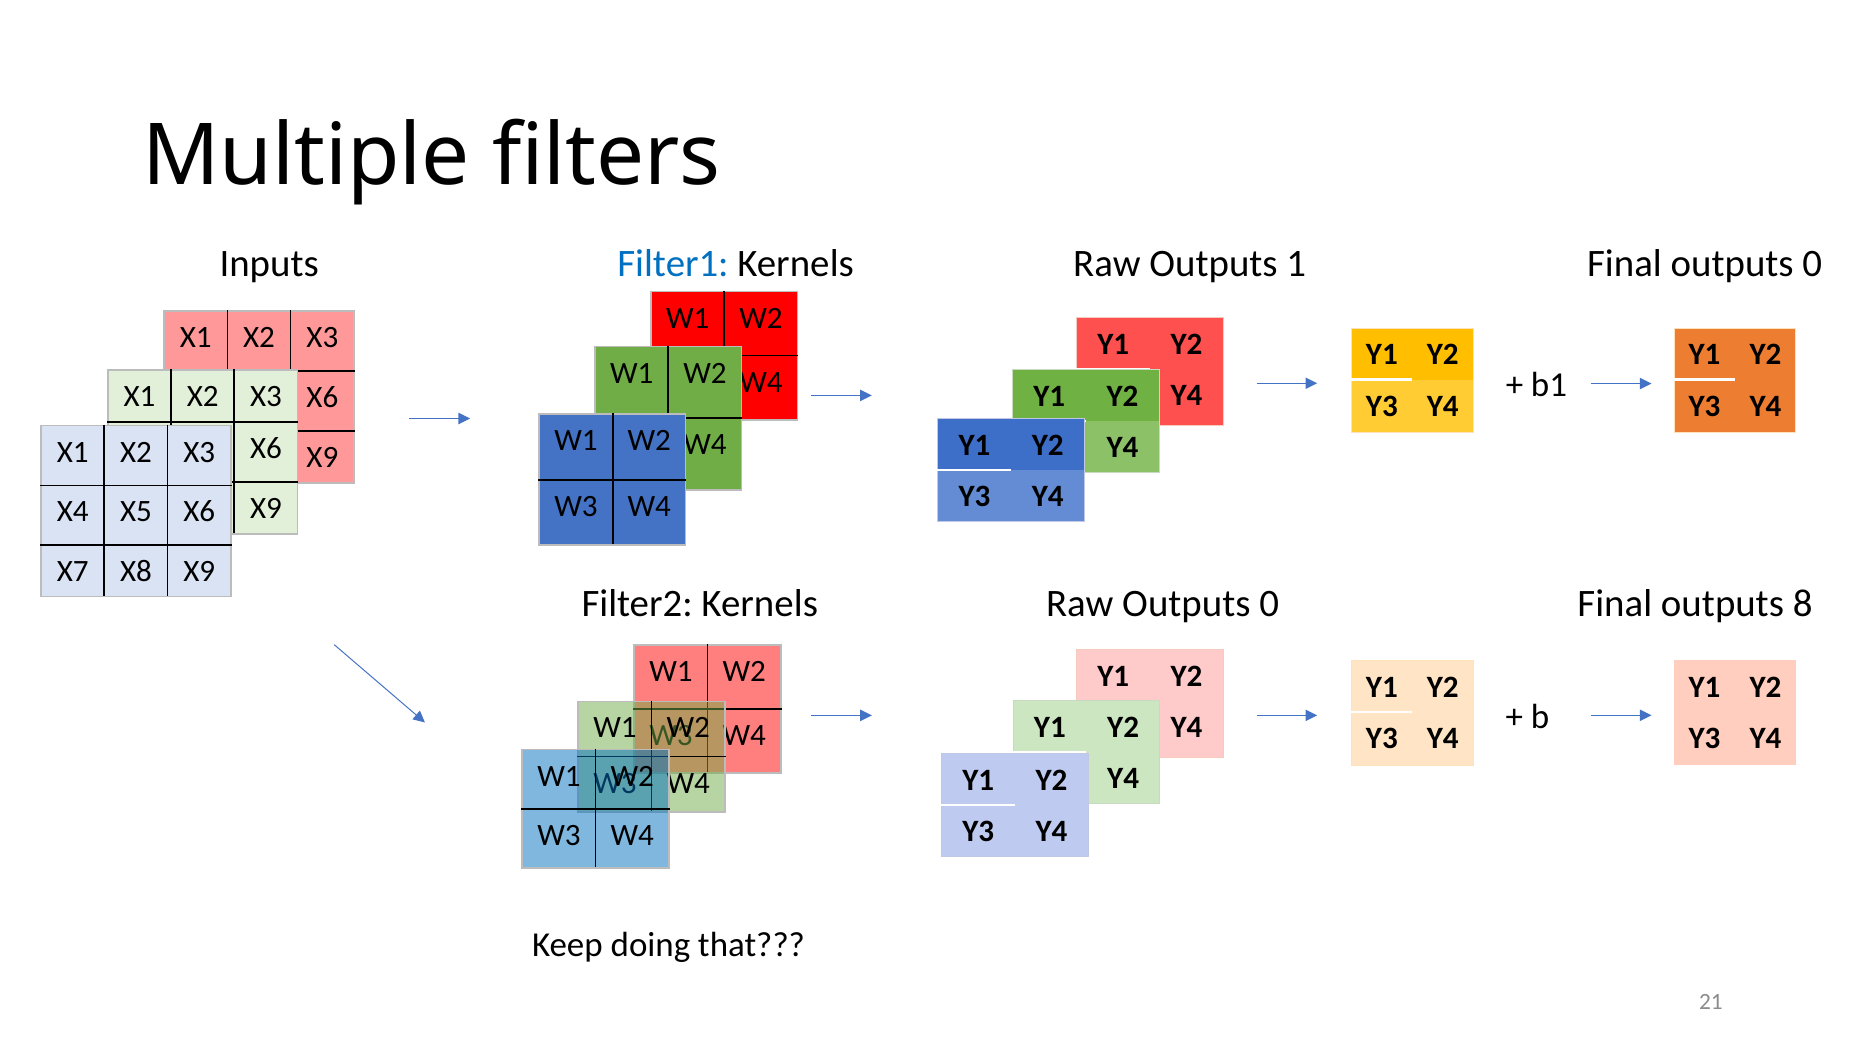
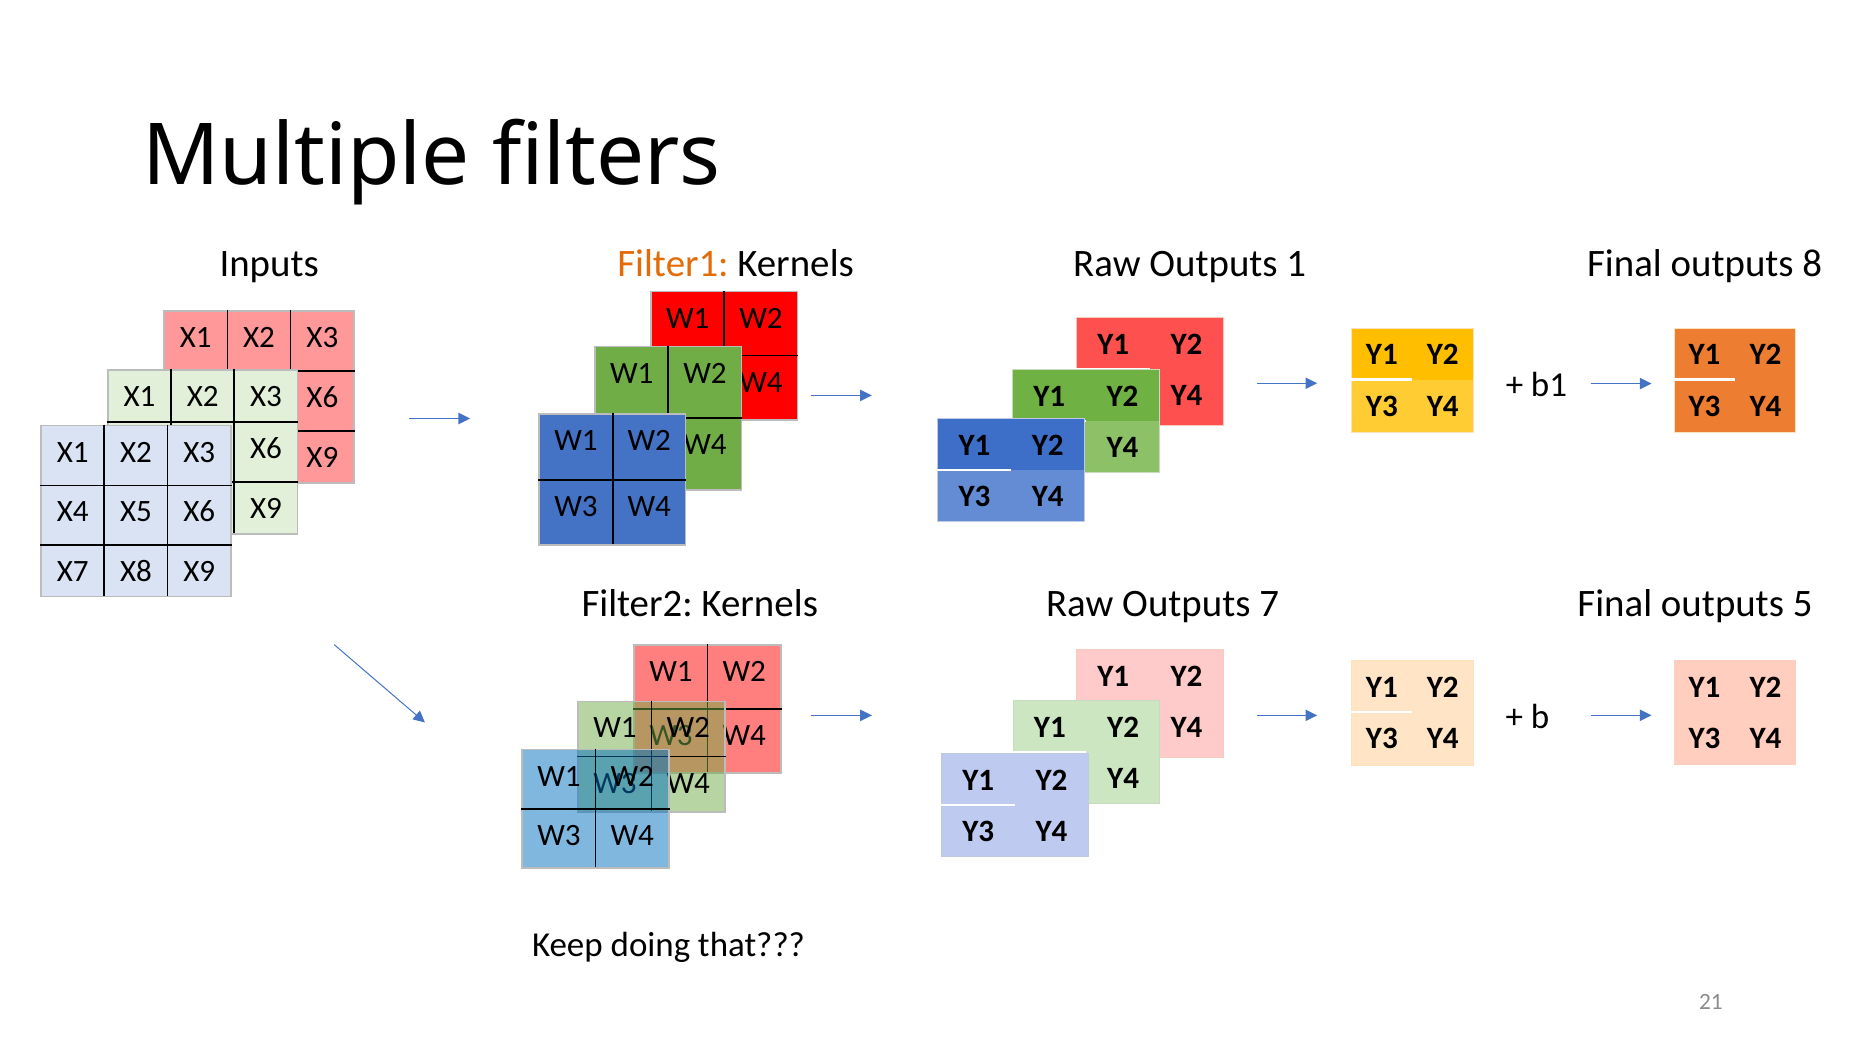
Filter1 colour: blue -> orange (673, 264)
Final outputs 0: 0 -> 8 (1812, 264)
Raw Outputs 0: 0 -> 7 (1269, 604)
8: 8 -> 5 (1803, 604)
